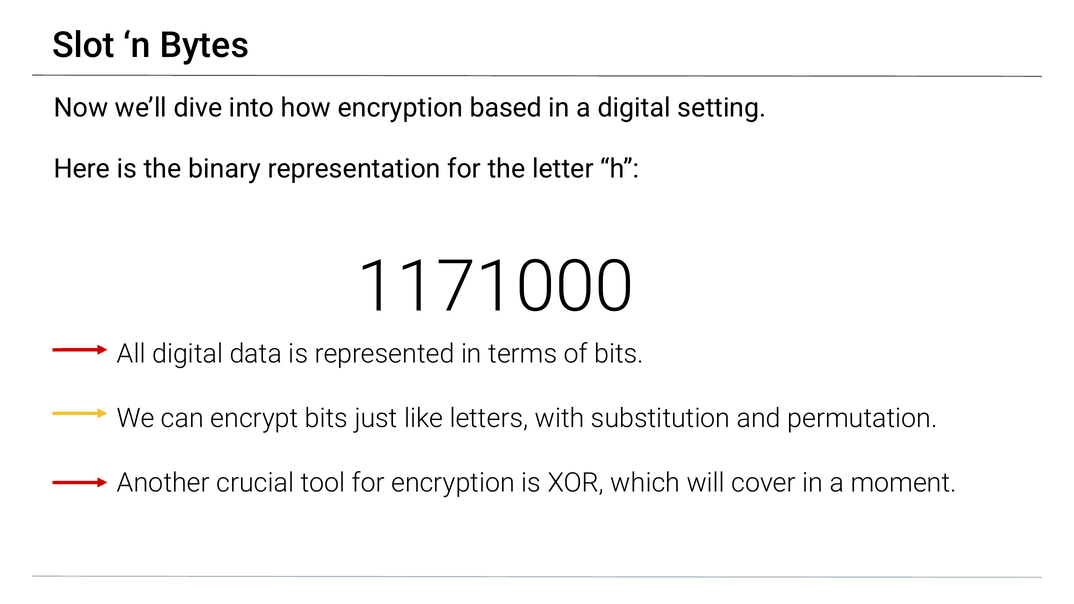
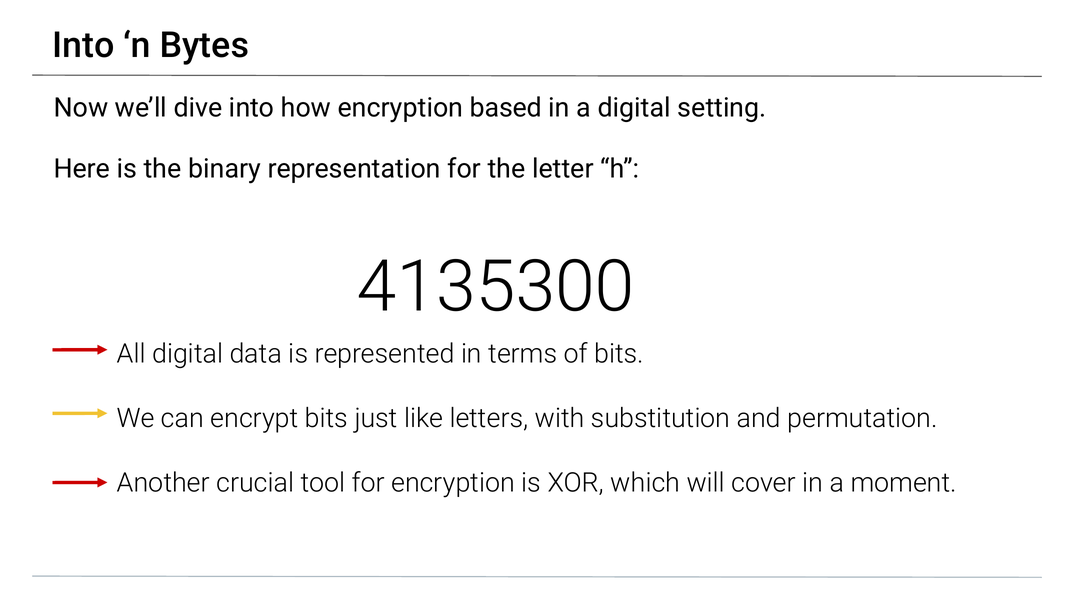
Slot: Slot -> Into (83, 45)
1171000: 1171000 -> 4135300 (496, 287)
